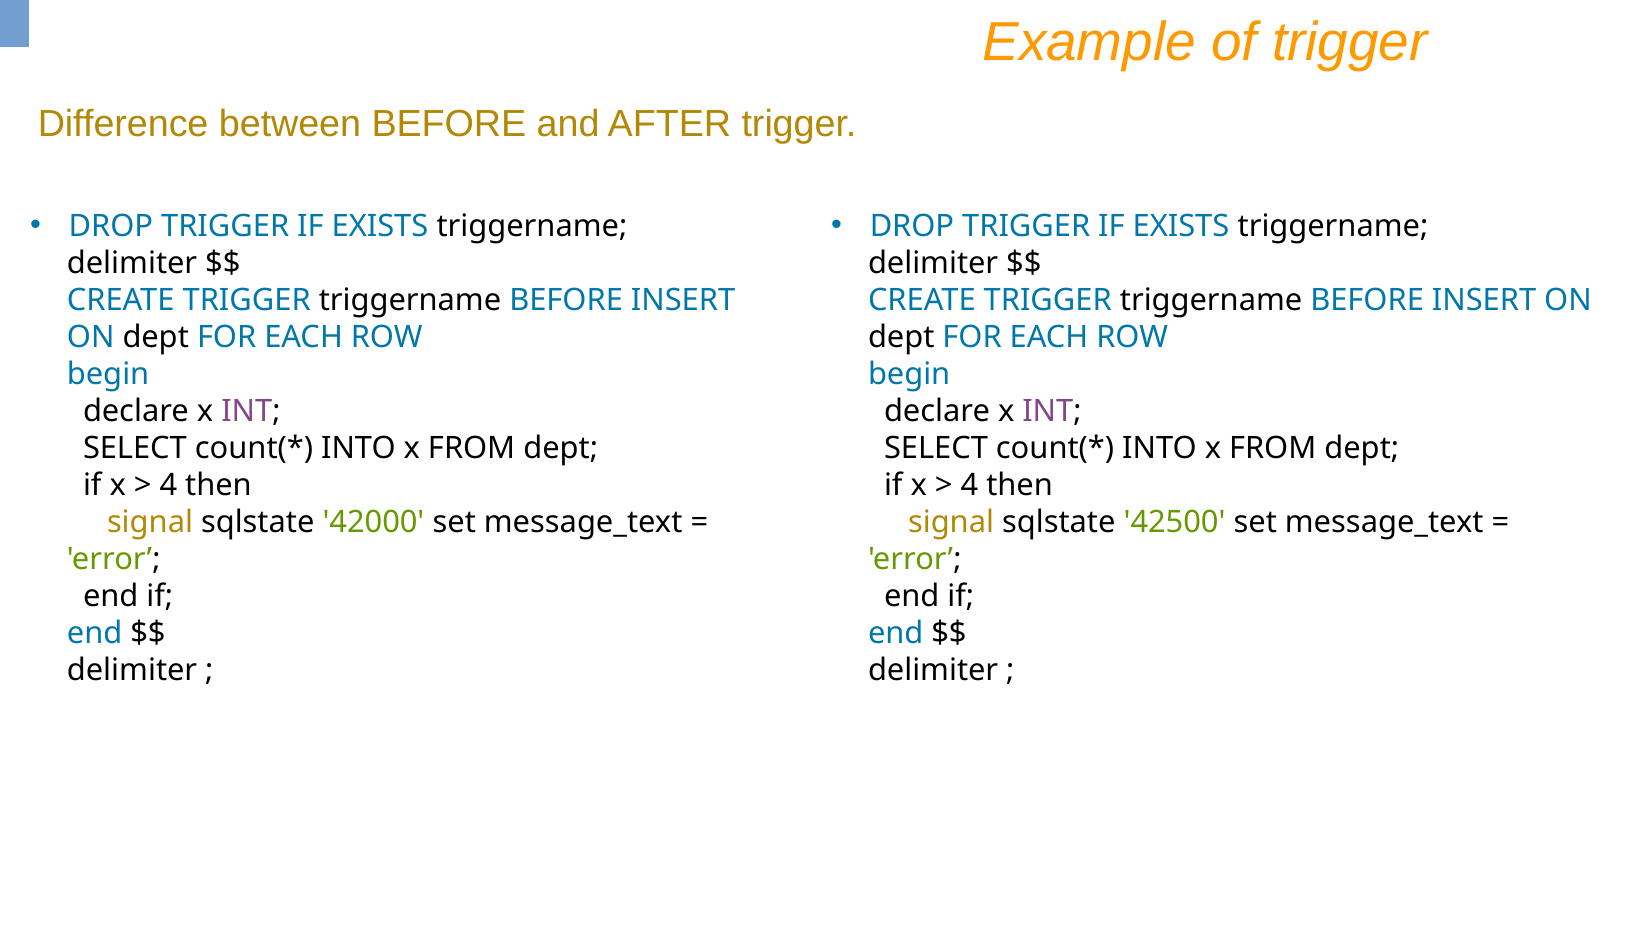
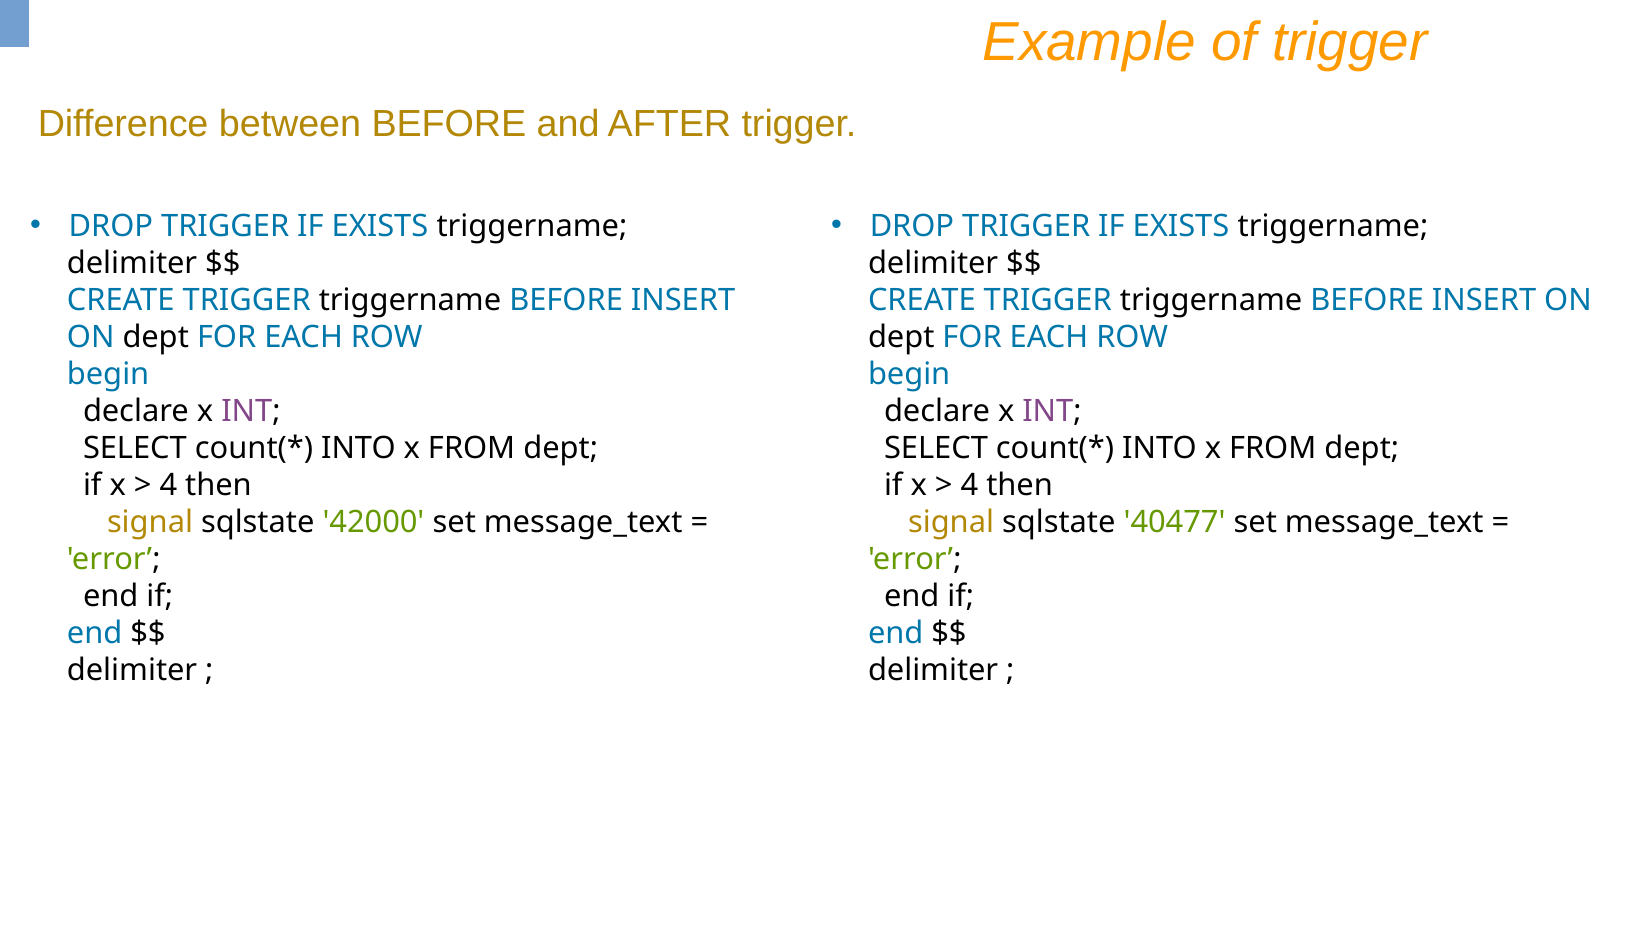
42500: 42500 -> 40477 (1175, 522)
